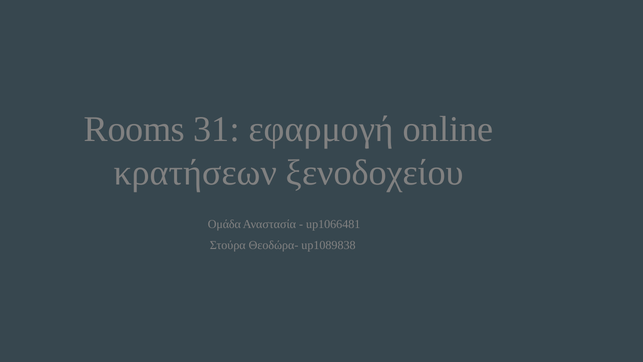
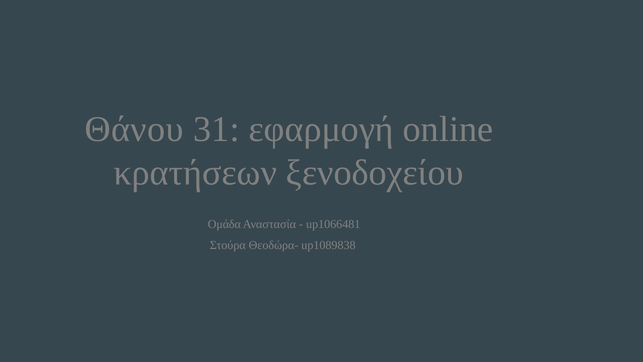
Rooms: Rooms -> Θάνου (134, 129)
